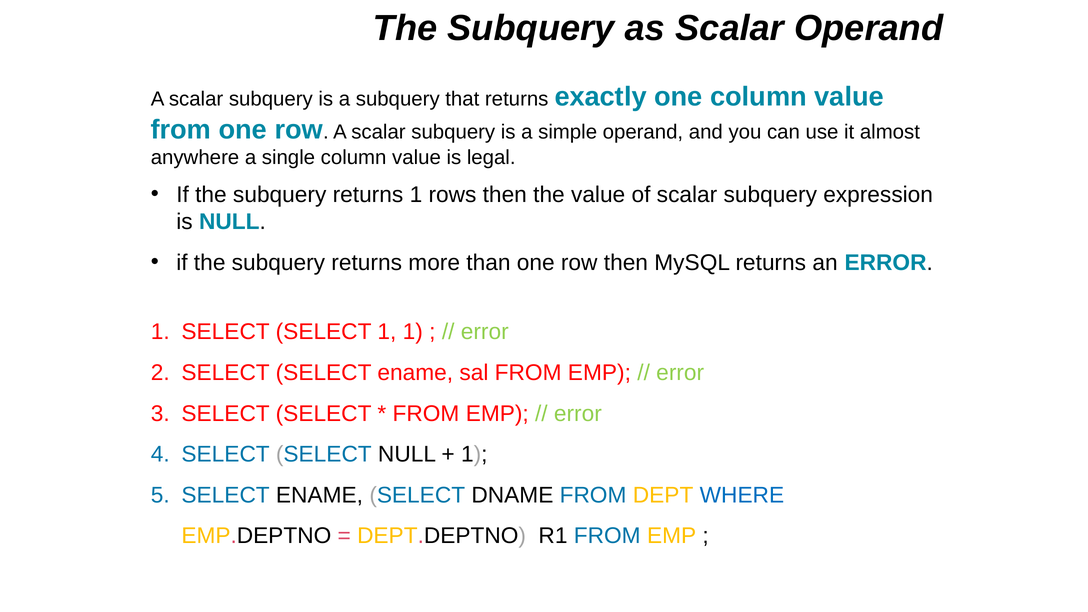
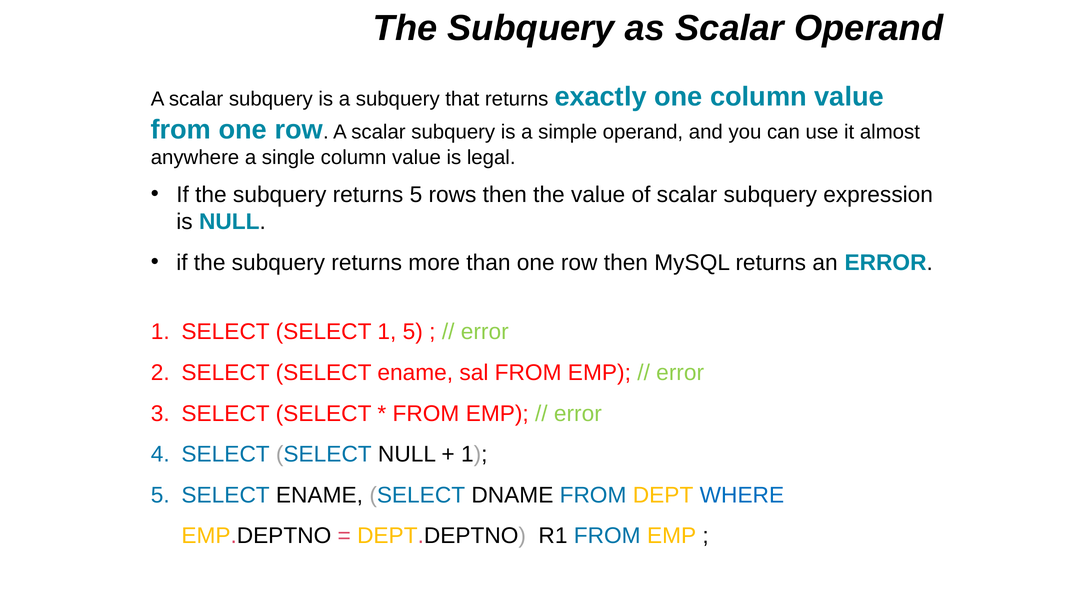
returns 1: 1 -> 5 (416, 195)
SELECT 1 1: 1 -> 5 (413, 332)
